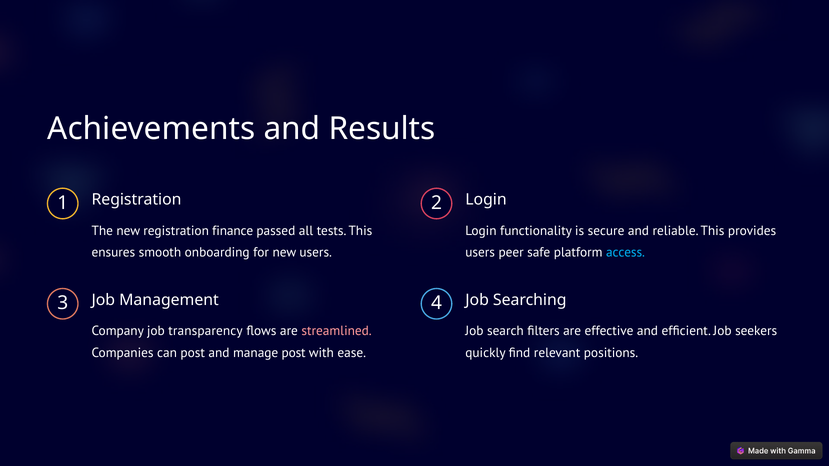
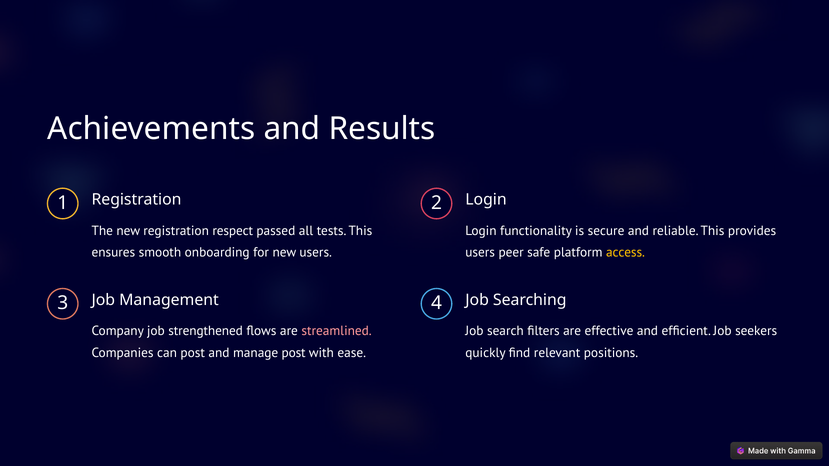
finance: finance -> respect (233, 231)
access colour: light blue -> yellow (625, 253)
transparency: transparency -> strengthened (206, 331)
